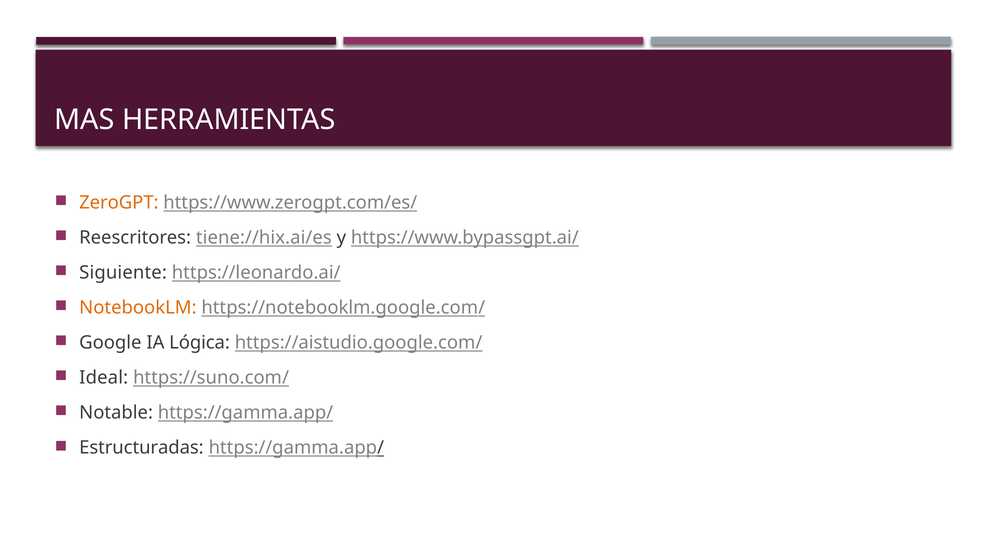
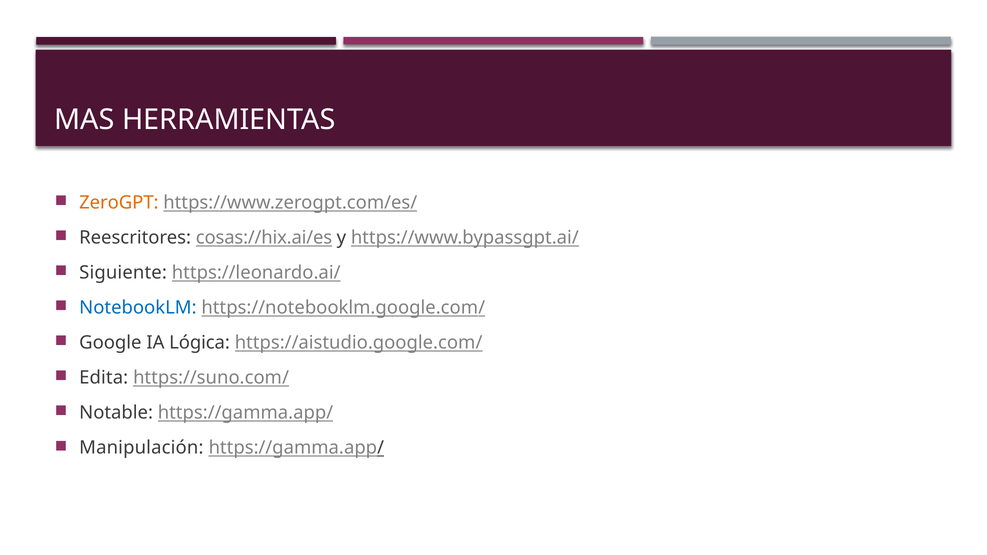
tiene://hix.ai/es: tiene://hix.ai/es -> cosas://hix.ai/es (264, 238)
NotebookLM colour: orange -> blue (138, 308)
Ideal: Ideal -> Edita (104, 378)
Estructuradas: Estructuradas -> Manipulación (141, 448)
